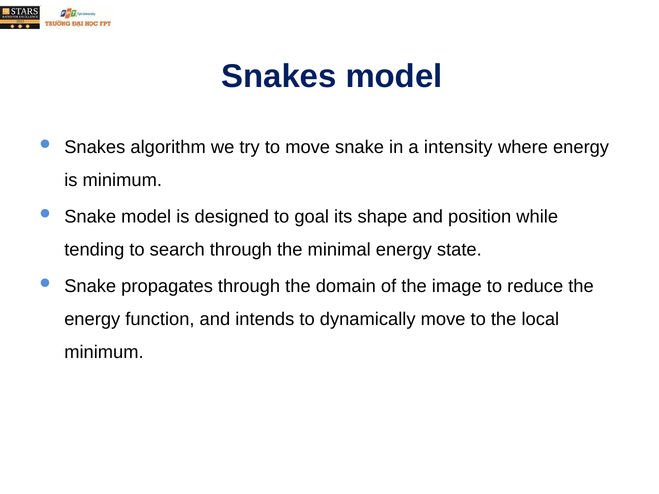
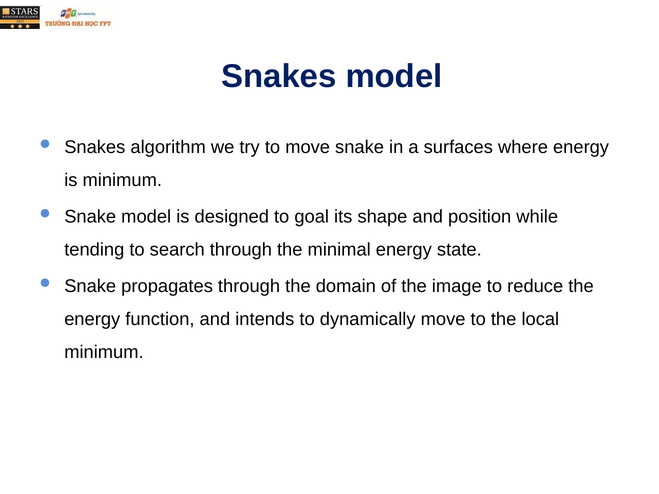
intensity: intensity -> surfaces (458, 147)
